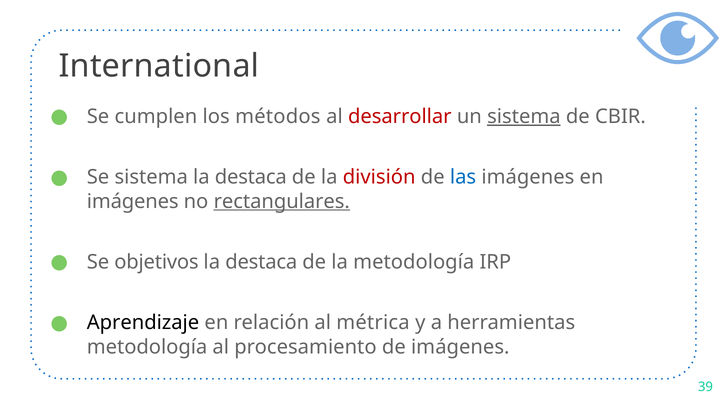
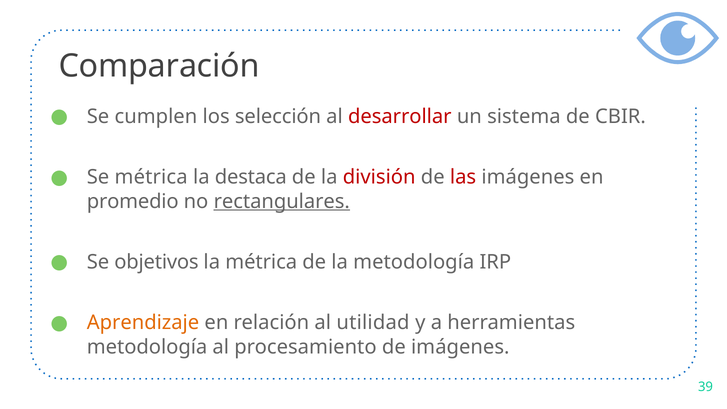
International: International -> Comparación (159, 66)
métodos: métodos -> selección (278, 116)
sistema underline: present -> none (524, 116)
Se sistema: sistema -> métrica (151, 177)
las colour: blue -> red (463, 177)
imágenes: imágenes -> promedio (133, 201)
destaca: destaca -> métrica (261, 262)
Aprendizaje colour: black -> orange (143, 323)
métrica: métrica -> utilidad (373, 323)
